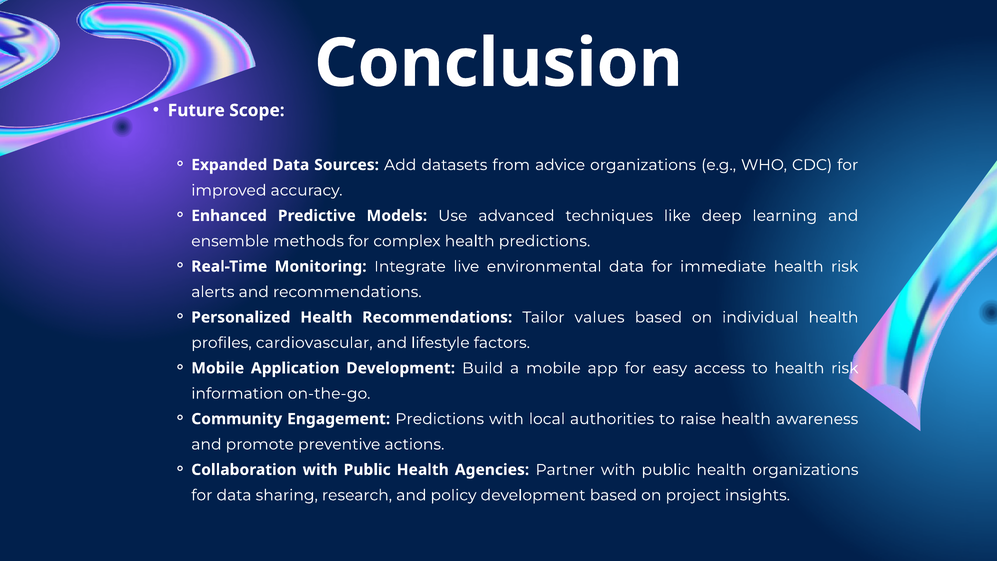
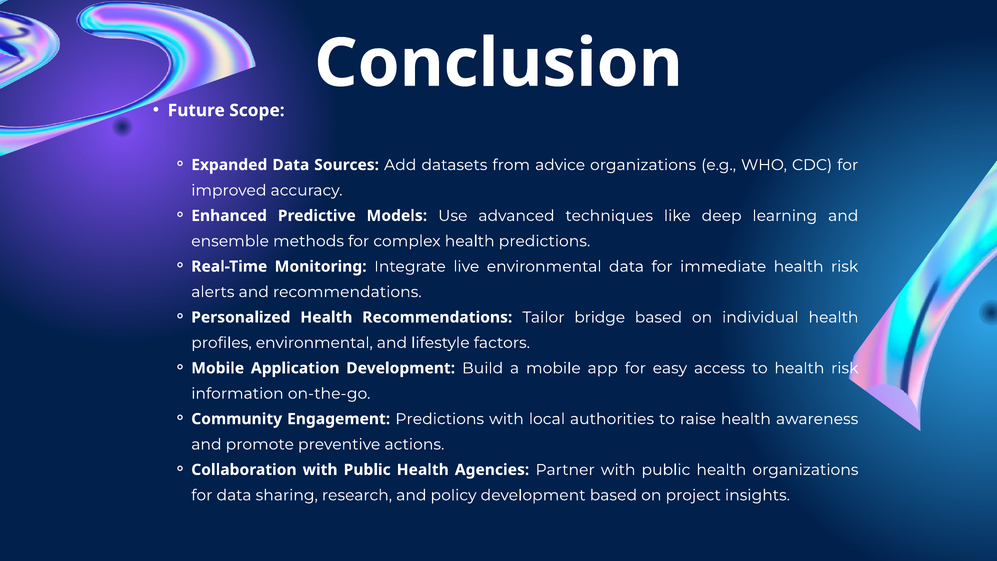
values: values -> bridge (600, 317)
profiles cardiovascular: cardiovascular -> environmental (314, 343)
